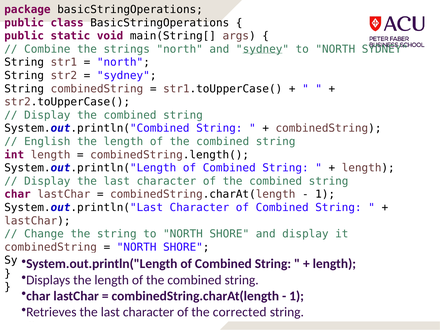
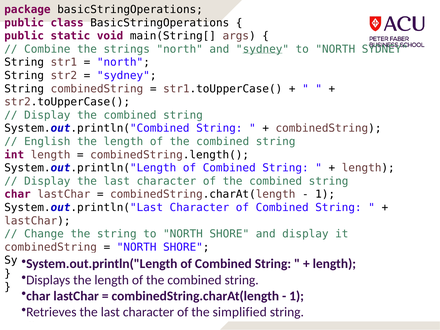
corrected: corrected -> simplified (240, 312)
